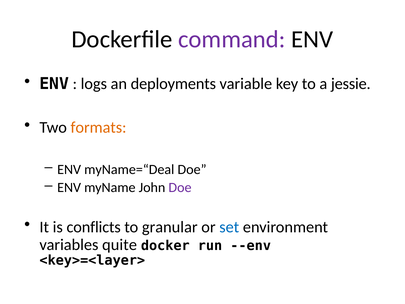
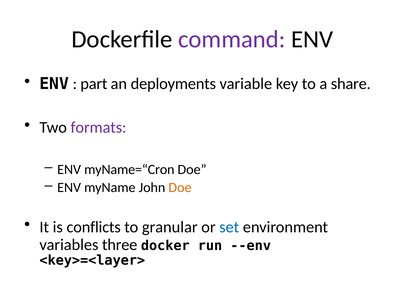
logs: logs -> part (94, 84)
jessie: jessie -> share (351, 84)
formats colour: orange -> purple (99, 128)
myName=“Deal: myName=“Deal -> myName=“Cron (129, 169)
Doe colour: purple -> orange (180, 187)
quite: quite -> three (120, 245)
